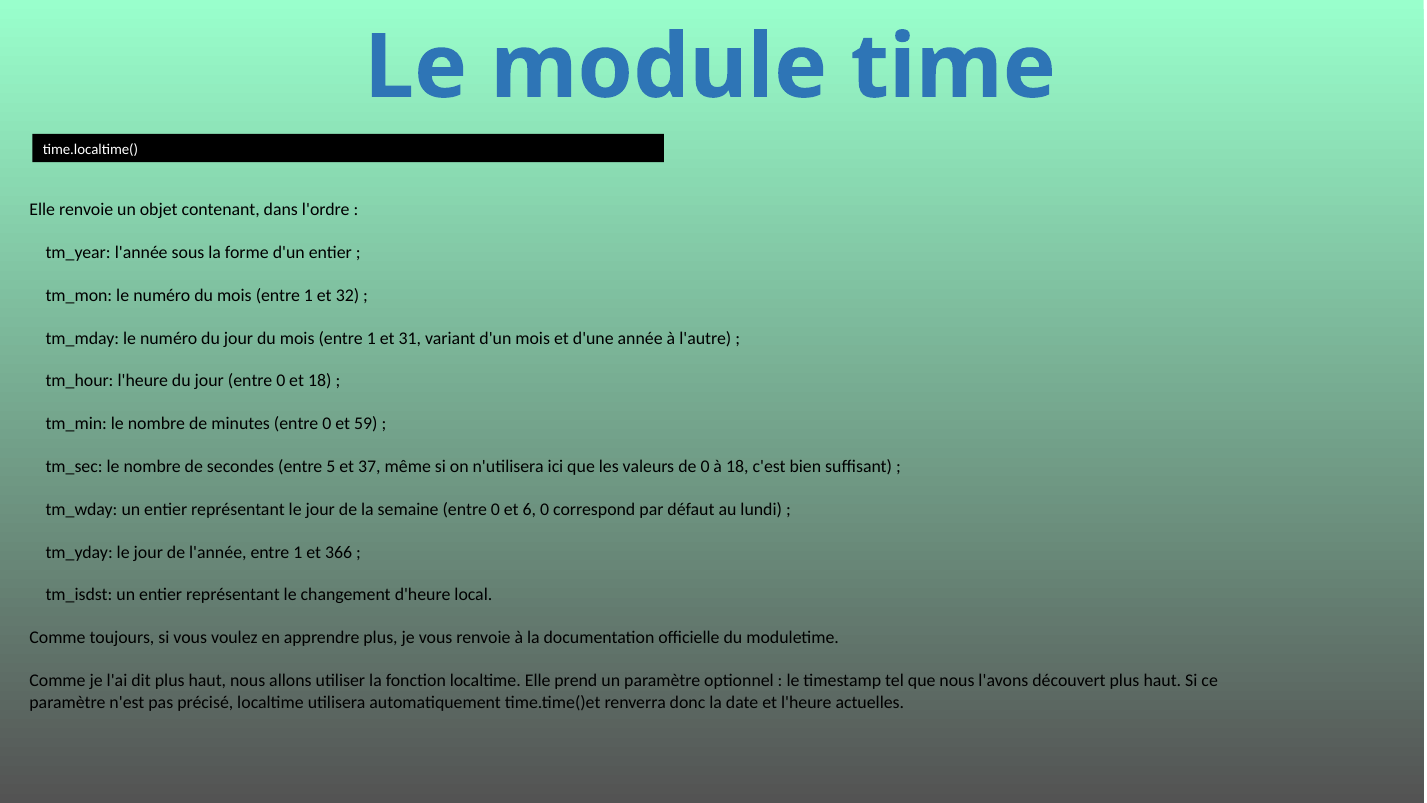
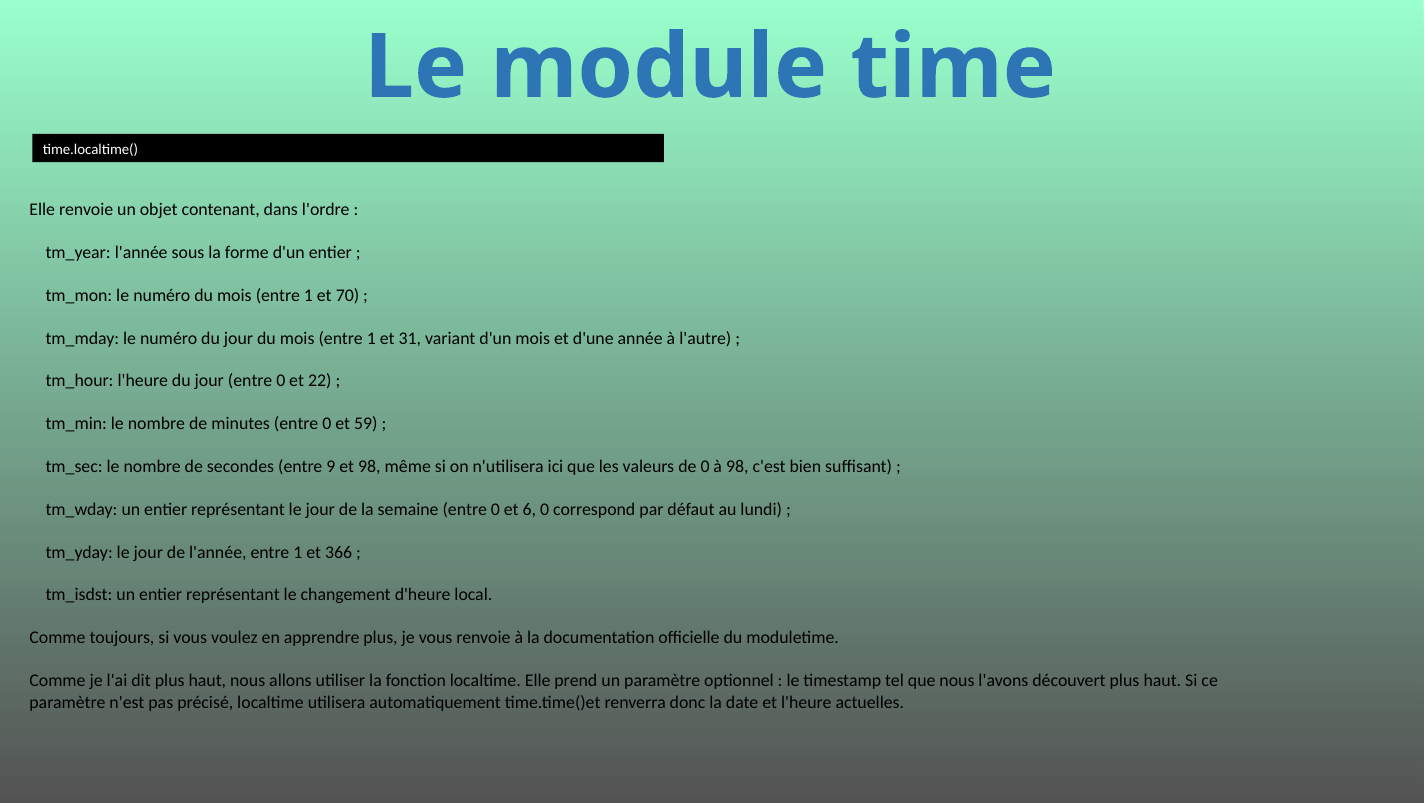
32: 32 -> 70 (348, 295)
et 18: 18 -> 22 (320, 381)
5: 5 -> 9 (331, 466)
et 37: 37 -> 98 (369, 466)
à 18: 18 -> 98 (737, 466)
